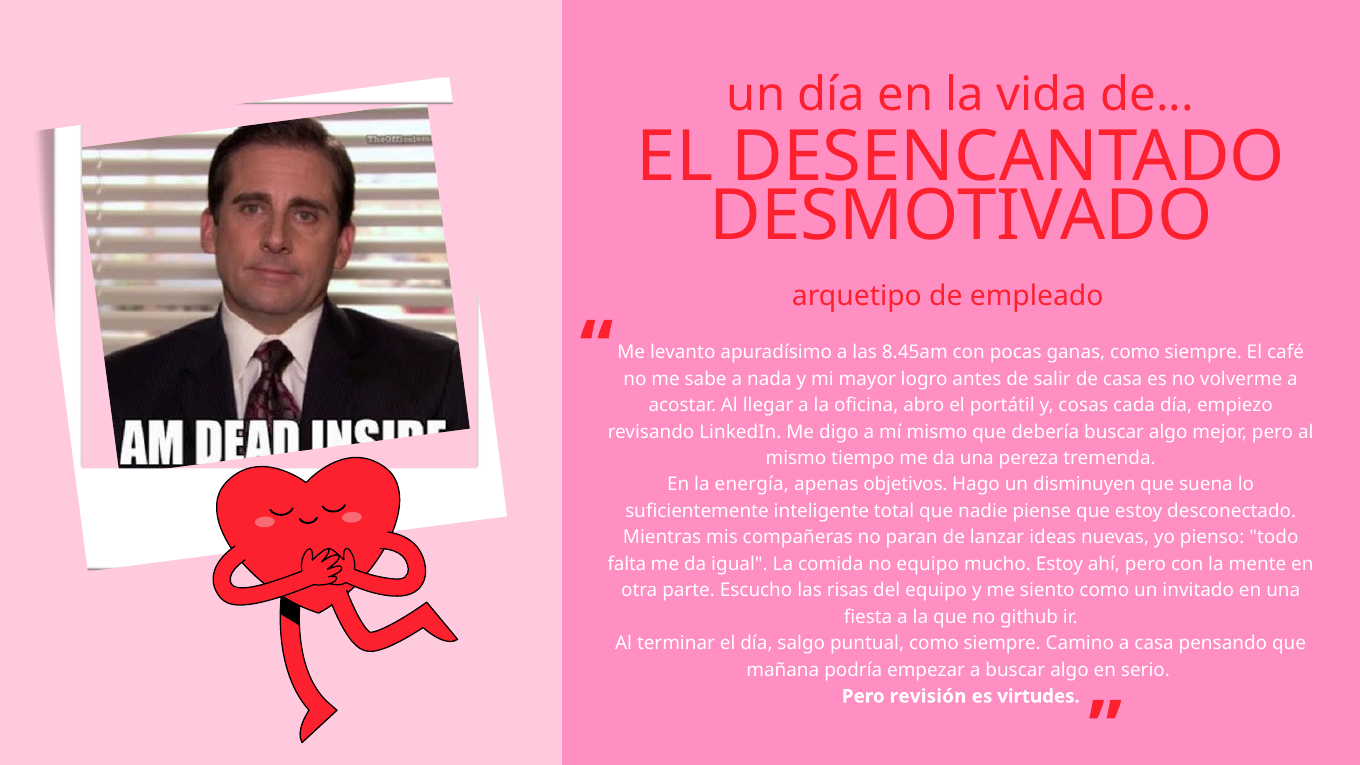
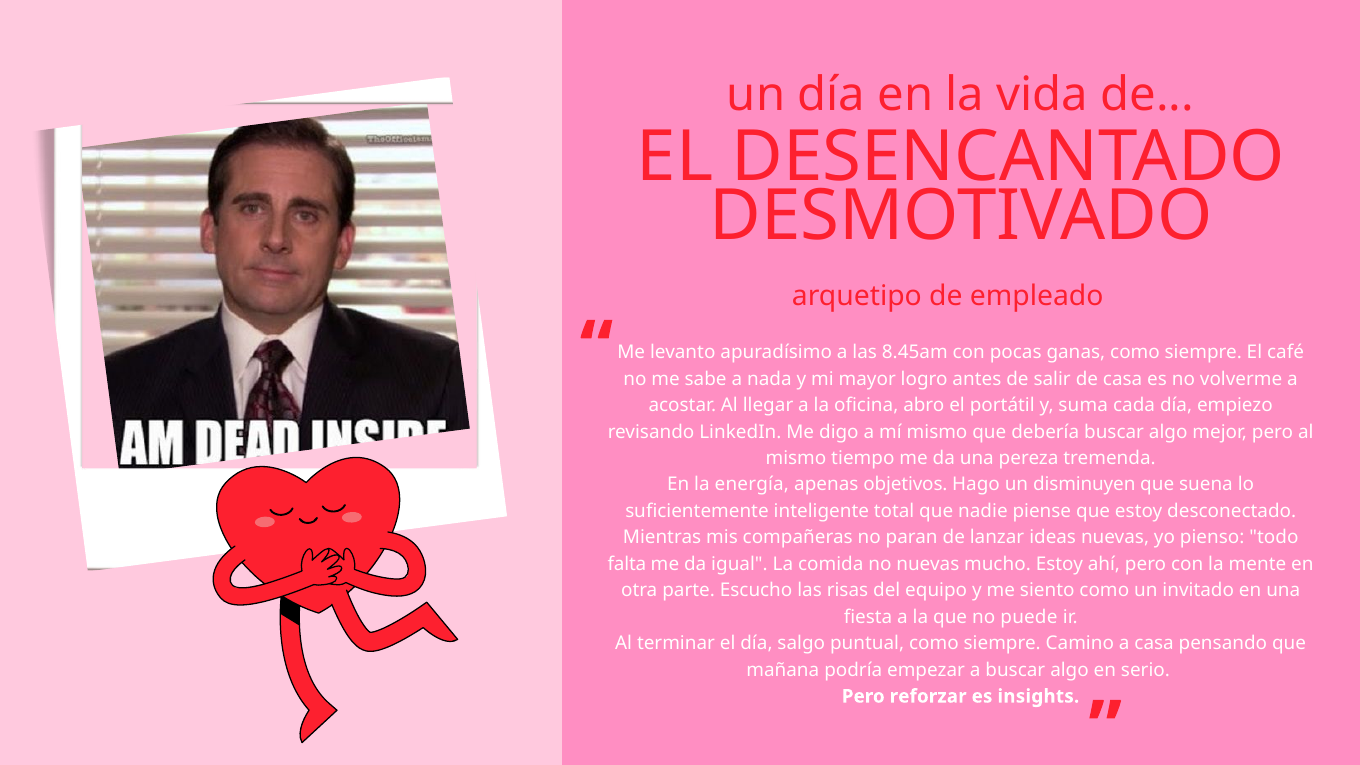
cosas: cosas -> suma (1083, 405)
no equipo: equipo -> nuevas (928, 564)
github: github -> puede (1029, 617)
revisión: revisión -> reforzar (928, 696)
virtudes: virtudes -> insights (1038, 696)
